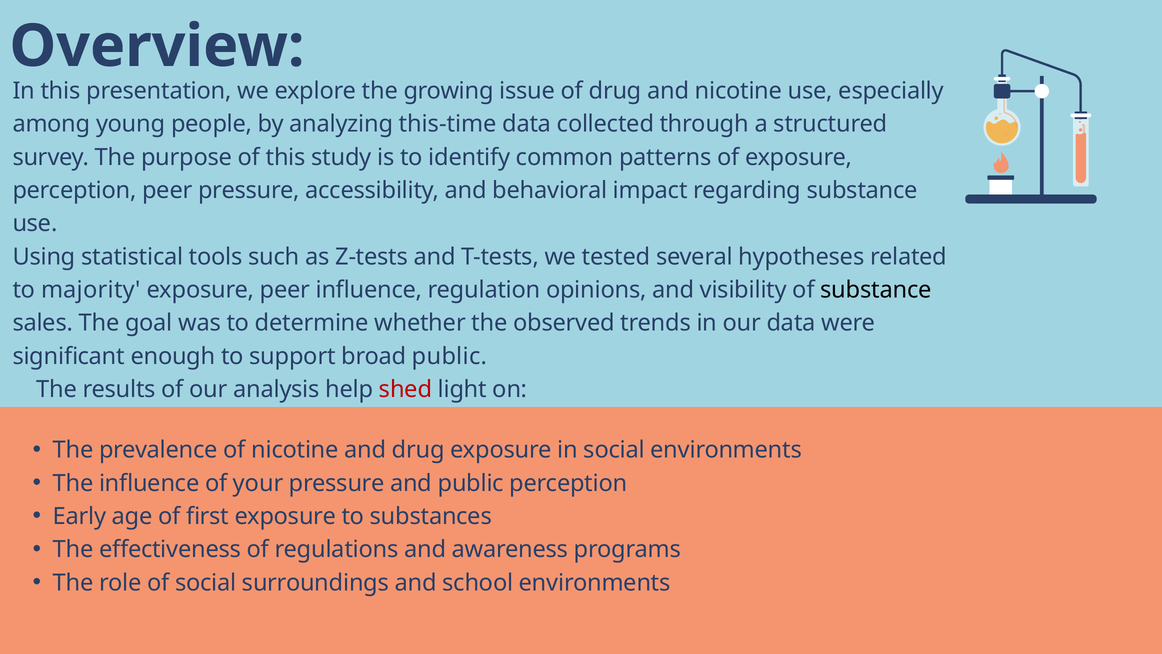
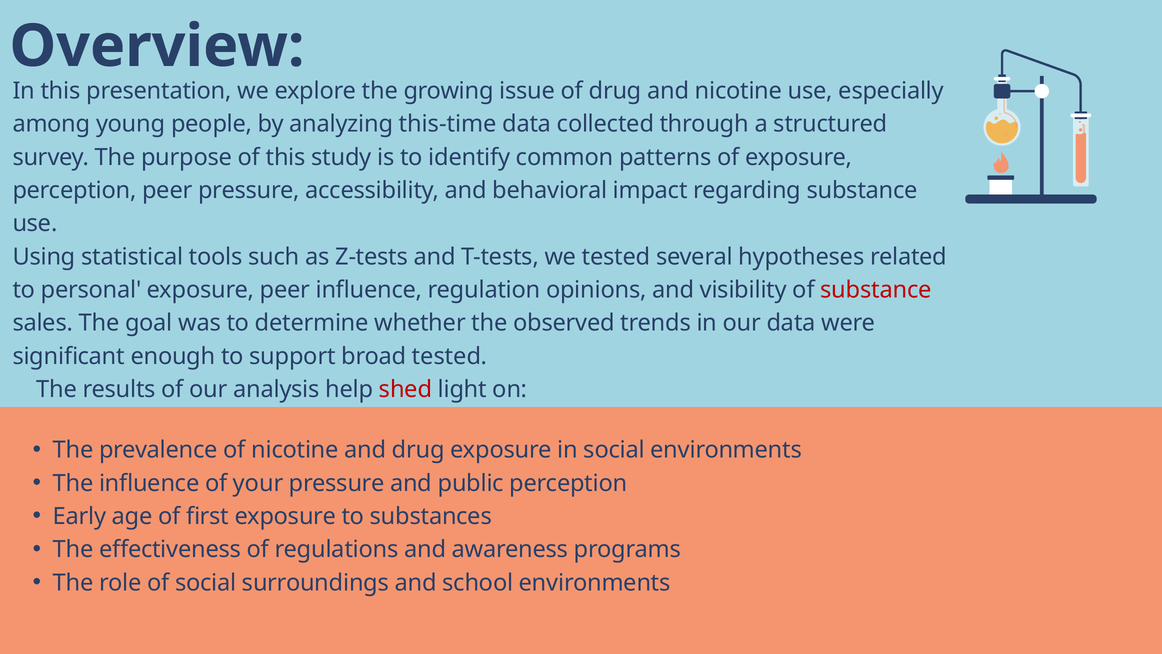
majority: majority -> personal (91, 290)
substance colour: black -> red (876, 290)
broad public: public -> tested (450, 356)
